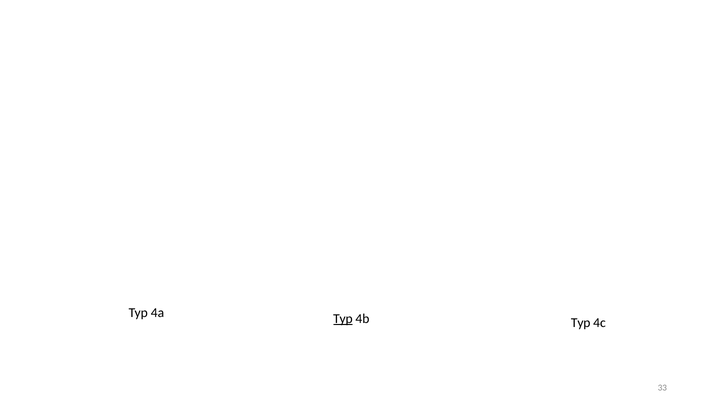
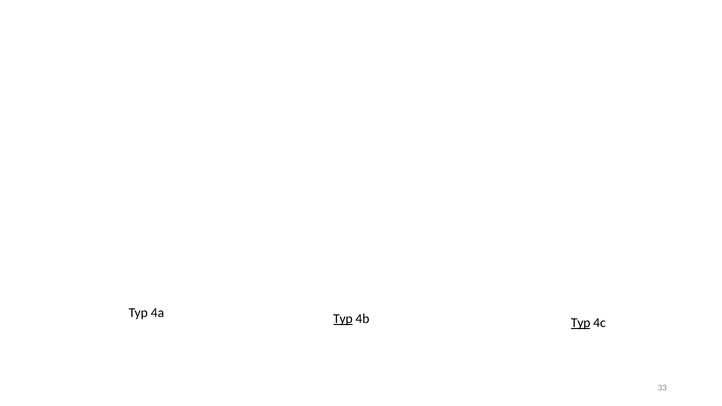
Typ underline: none -> present (581, 323)
